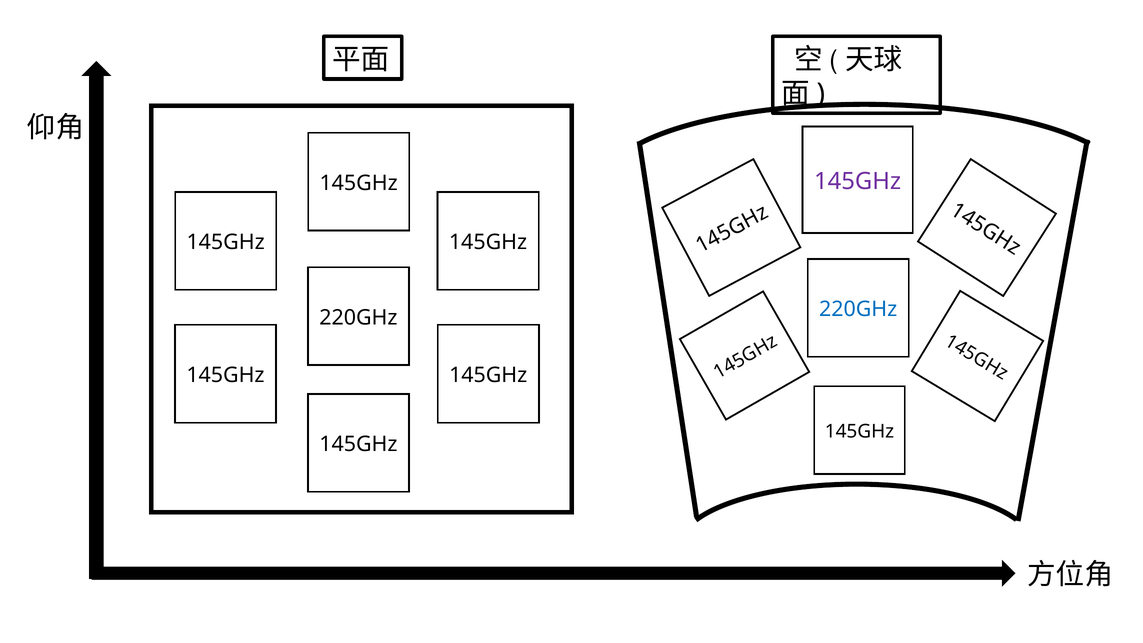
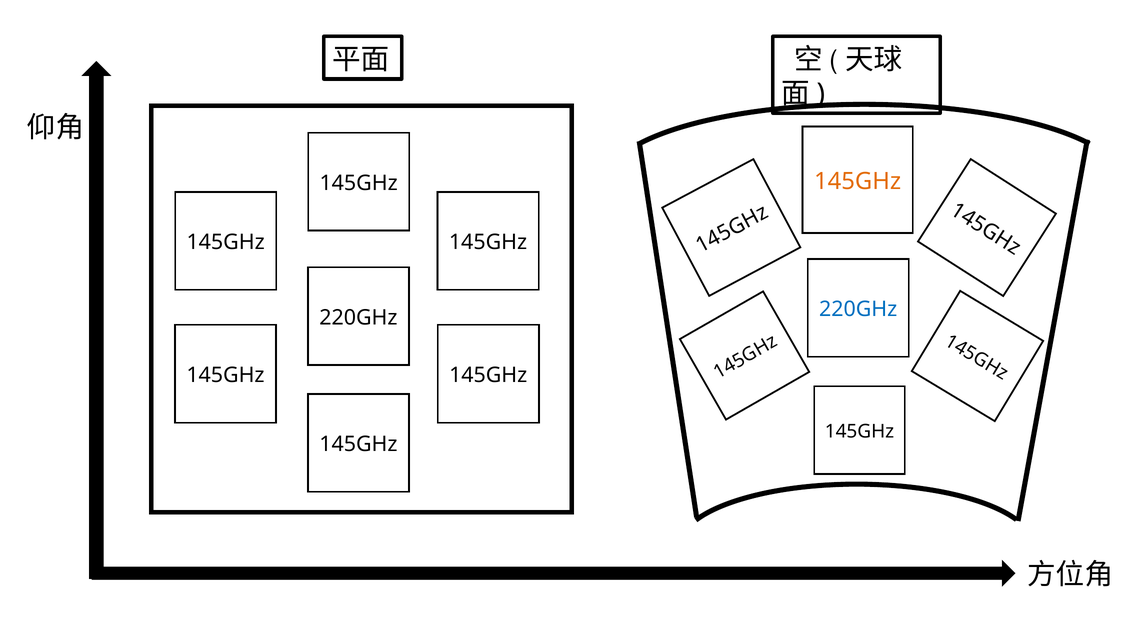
145GHz colour: purple -> orange (858, 181)
